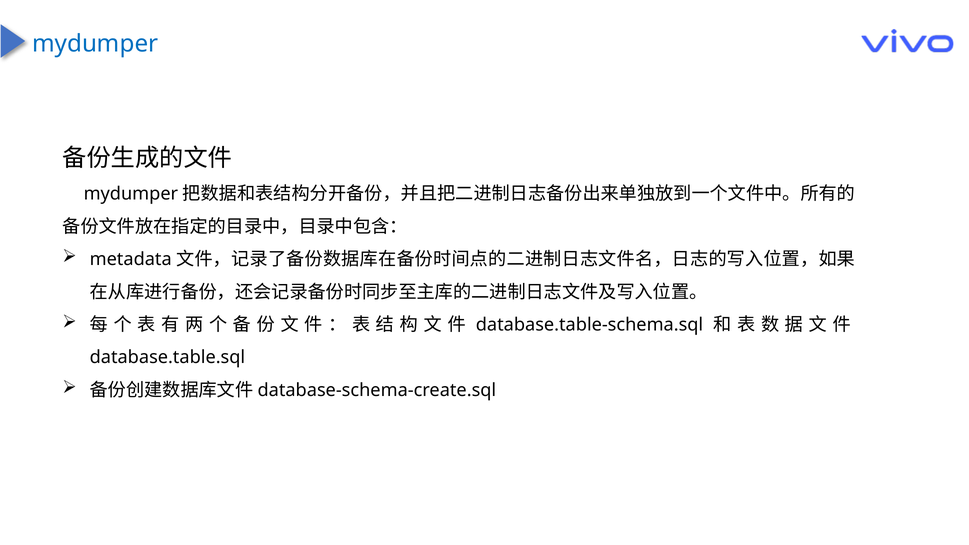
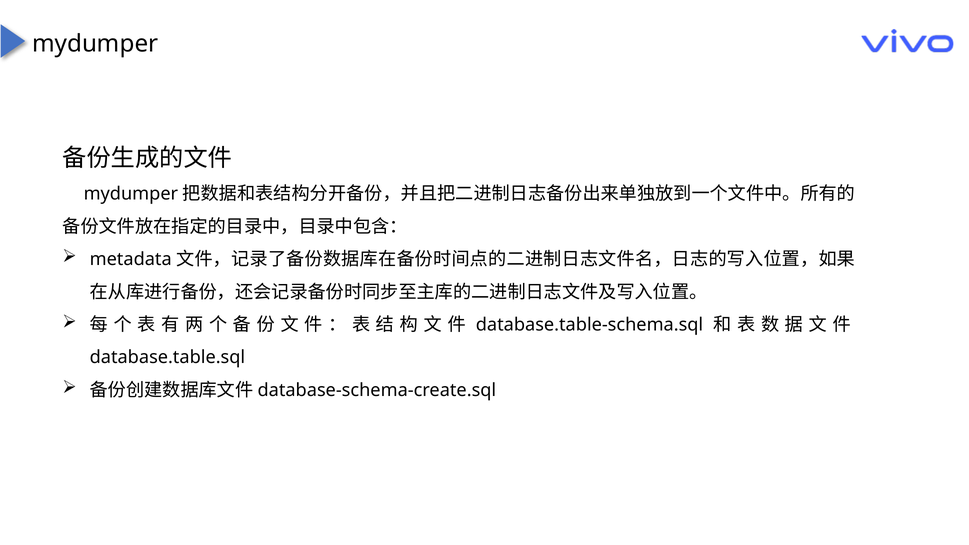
mydumper colour: blue -> black (95, 44)
